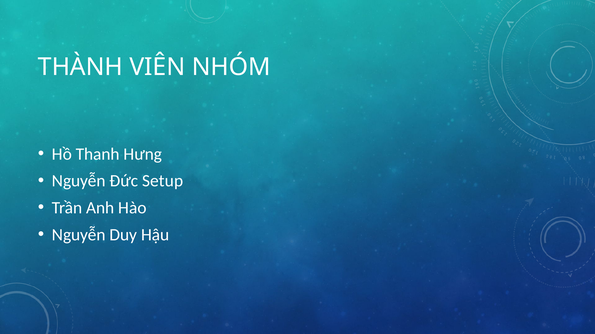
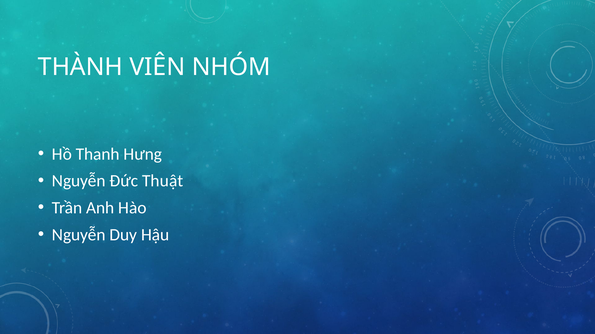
Setup: Setup -> Thuật (163, 181)
